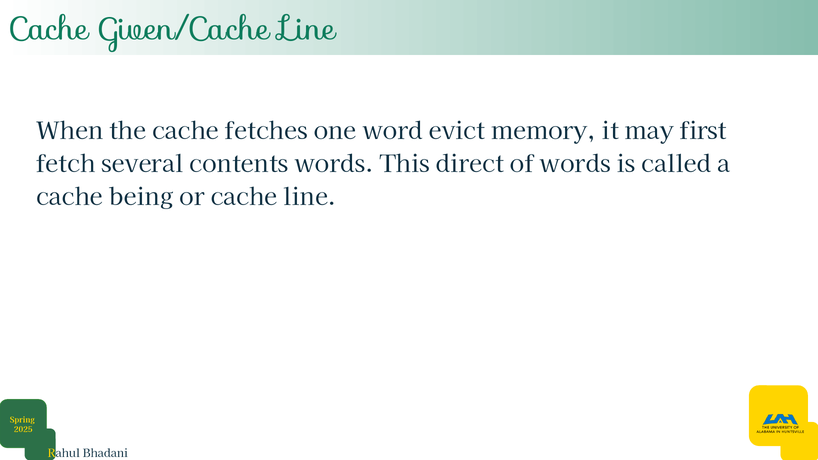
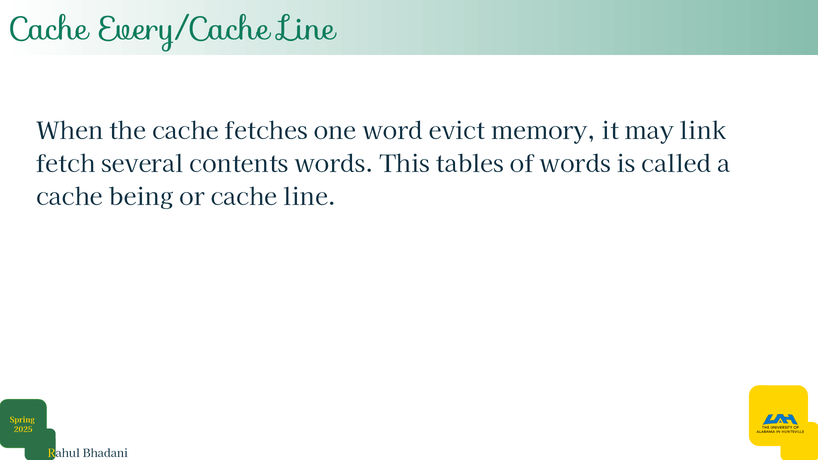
Given/Cache: Given/Cache -> Every/Cache (185, 29)
first: first -> link (703, 132)
direct: direct -> tables (470, 164)
